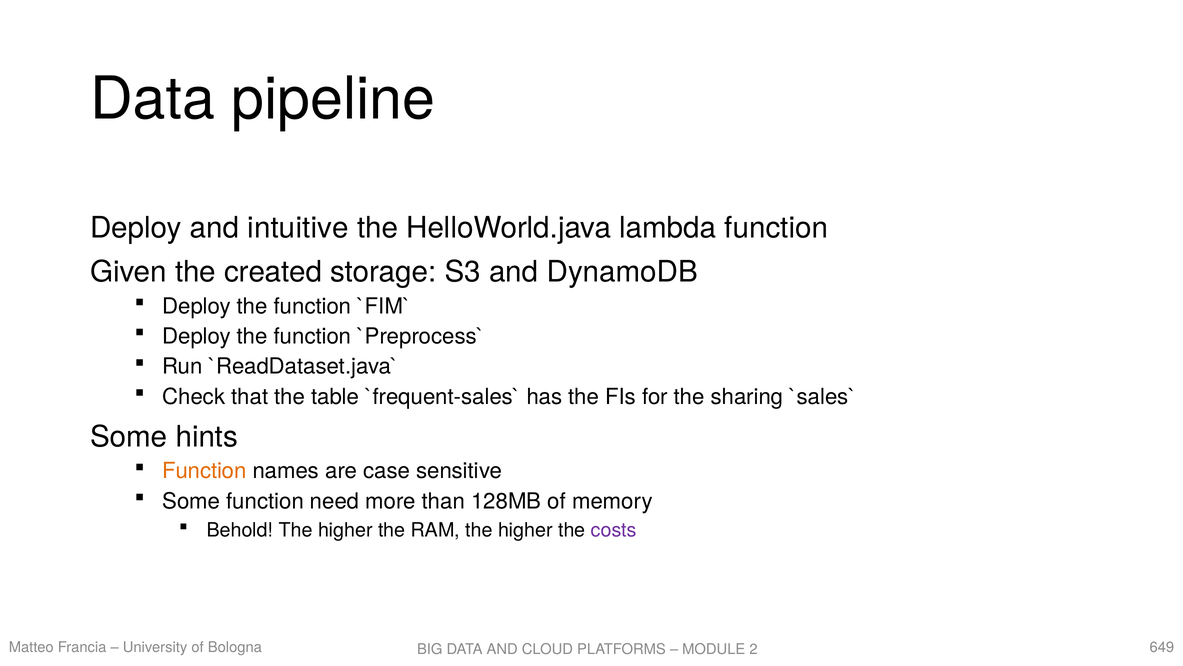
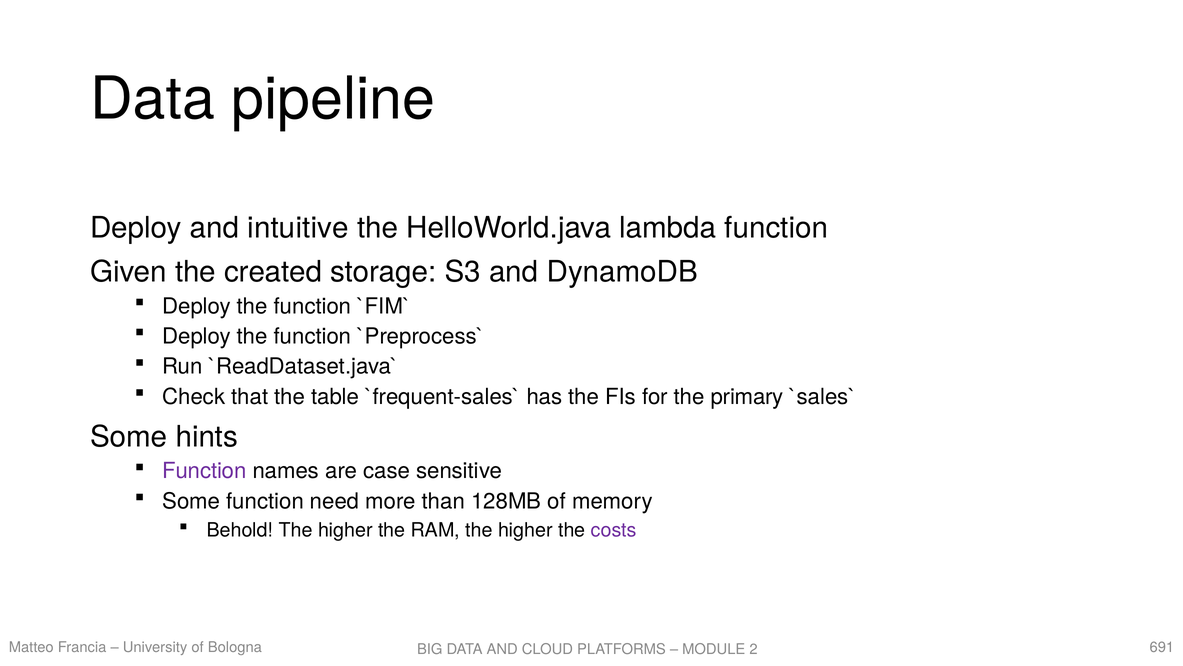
sharing: sharing -> primary (747, 396)
Function colour: orange -> purple (204, 471)
649: 649 -> 691 (1162, 647)
